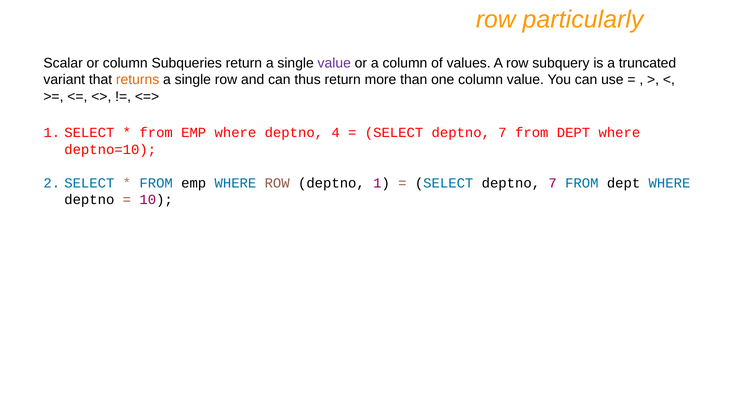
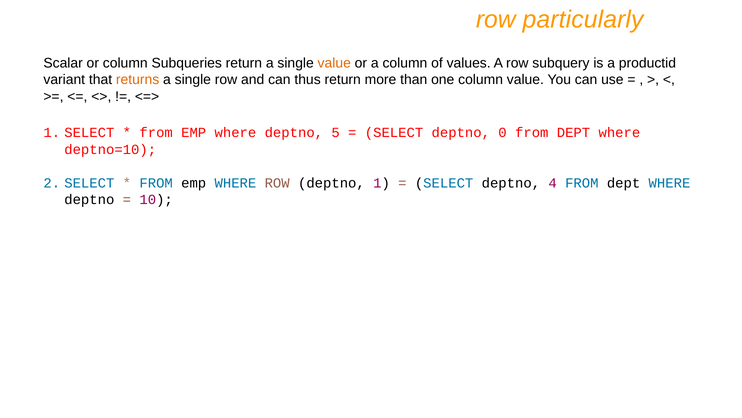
value colour: purple -> orange (334, 63)
truncated: truncated -> productid (647, 63)
4: 4 -> 5 (336, 133)
7: 7 -> 0 (503, 133)
7: 7 -> 4 (553, 183)
